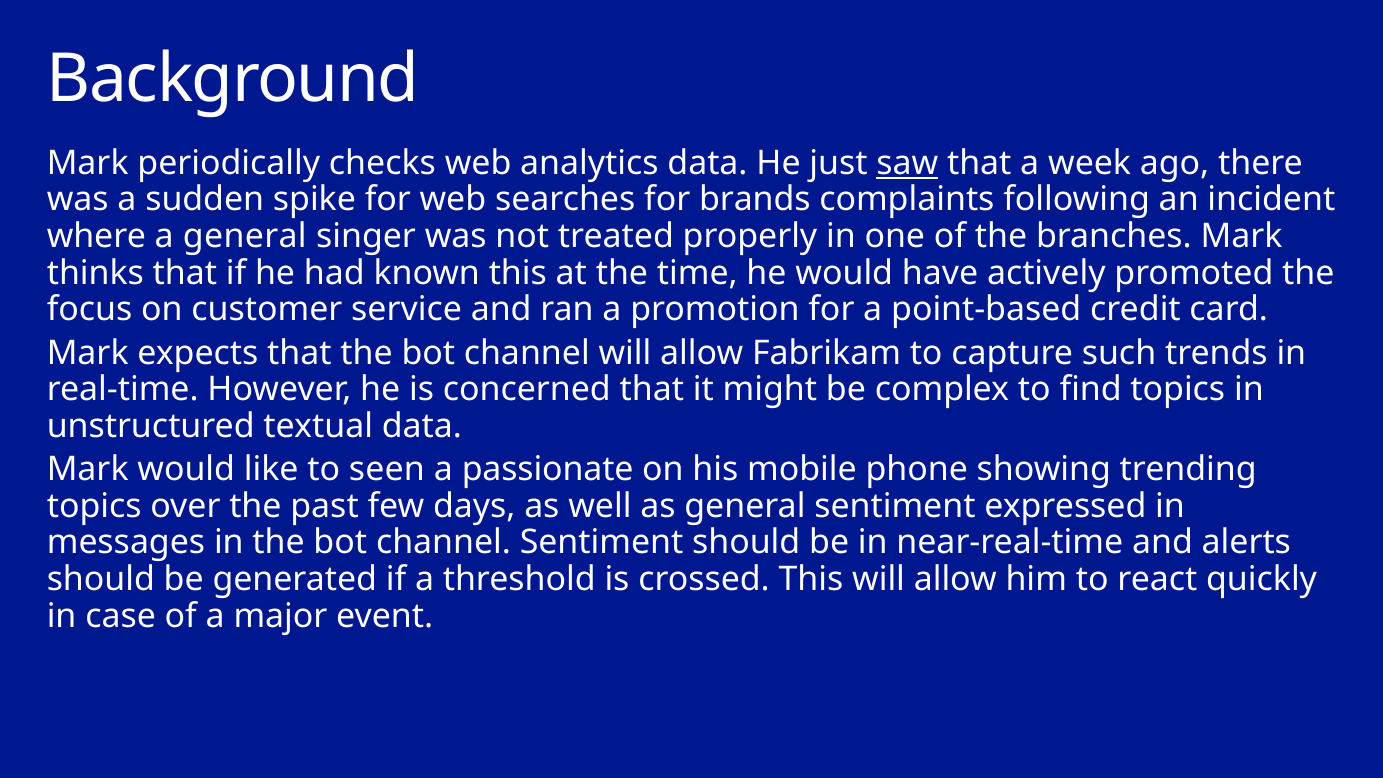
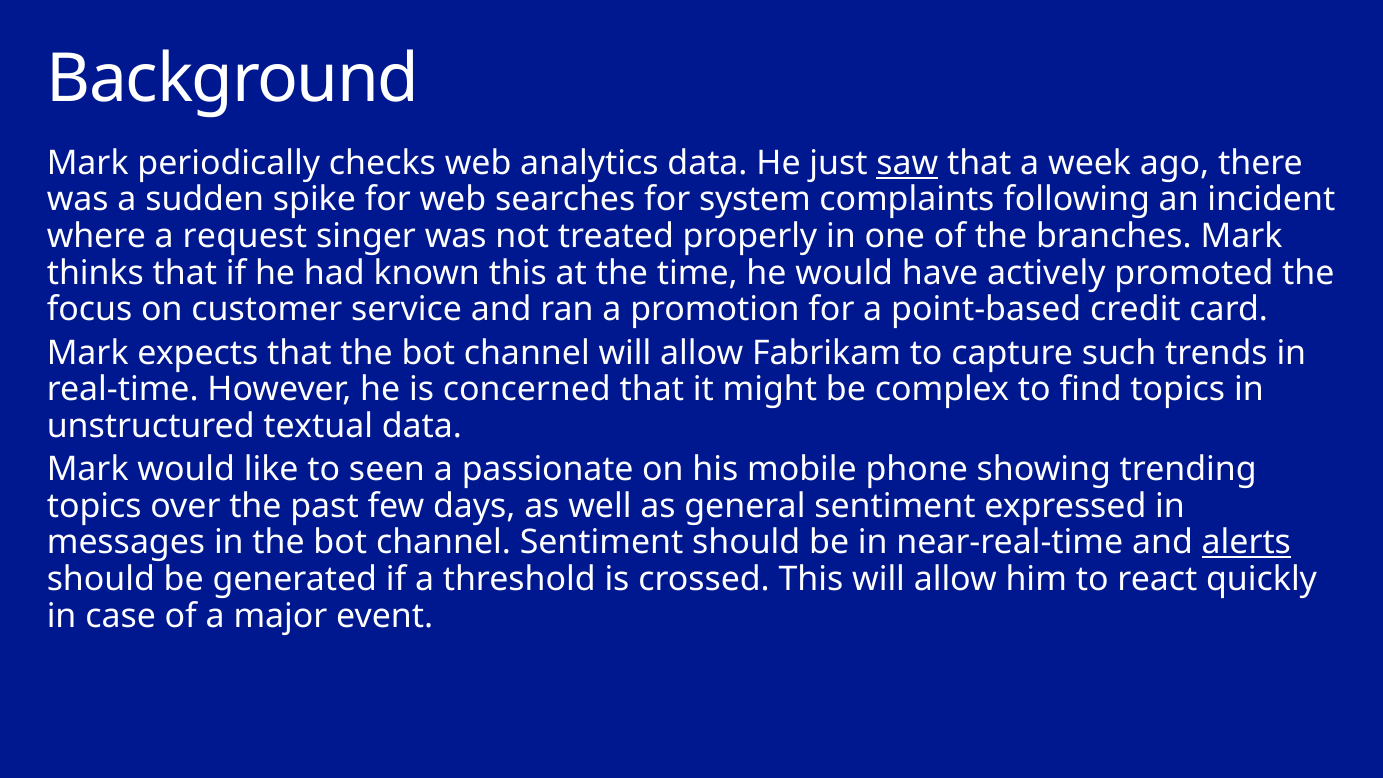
brands: brands -> system (755, 200)
a general: general -> request (245, 236)
alerts underline: none -> present (1246, 543)
